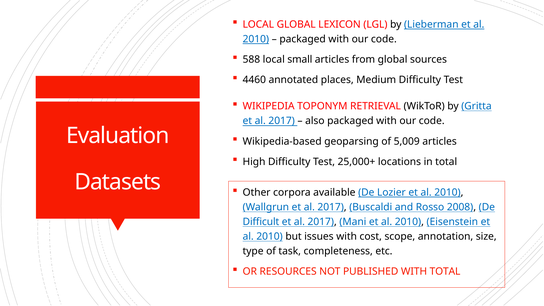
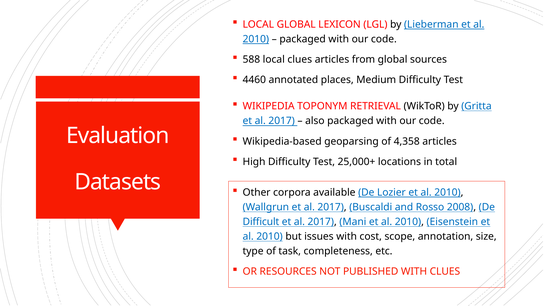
local small: small -> clues (300, 59)
5,009: 5,009 -> 4,358 (407, 141)
WITH TOTAL: TOTAL -> CLUES (445, 272)
